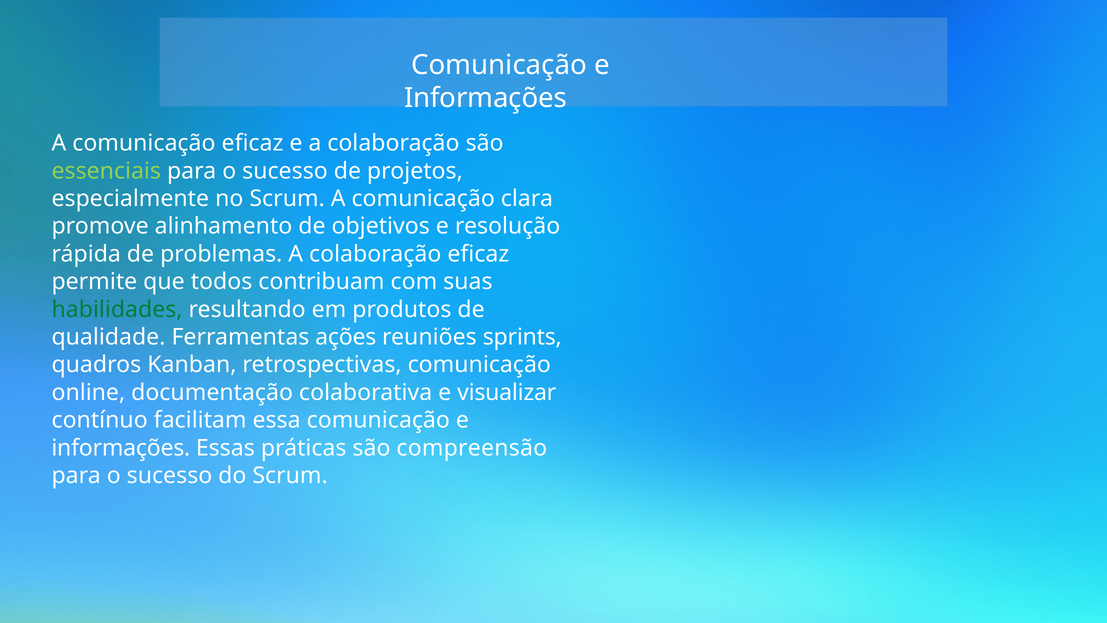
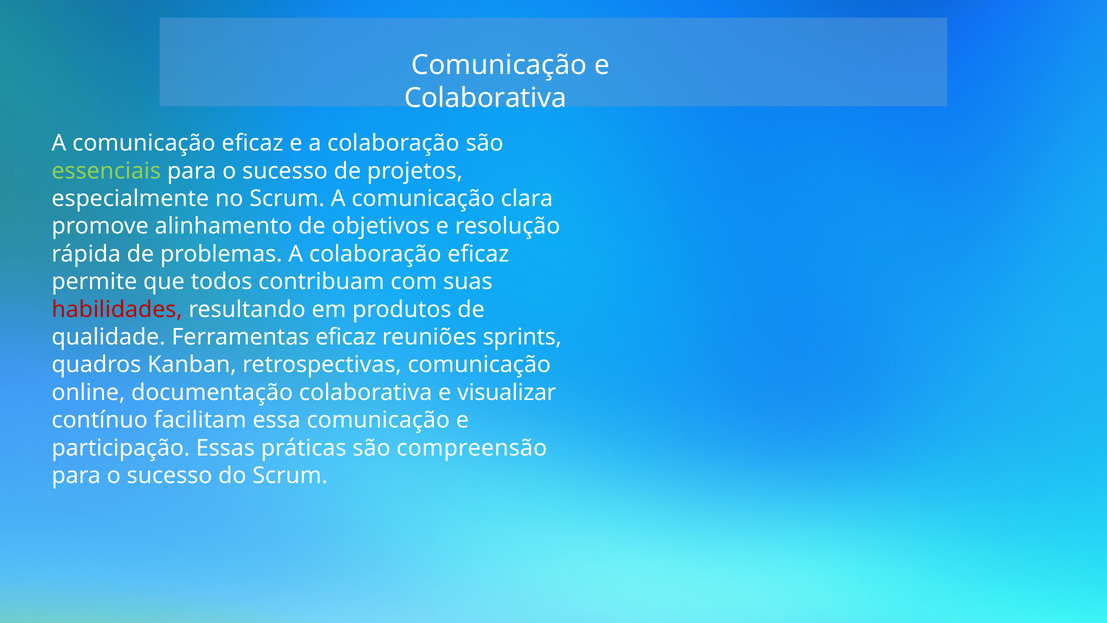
Informações: Informações -> Colaborativa (485, 98)
habilidades colour: green -> red (117, 309)
Ferramentas ações: ações -> eficaz (346, 337)
informações: informações -> participação (121, 448)
